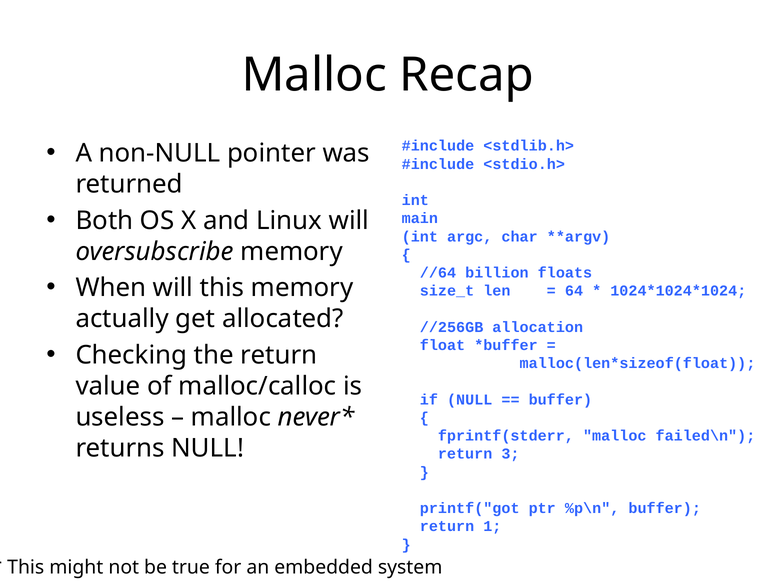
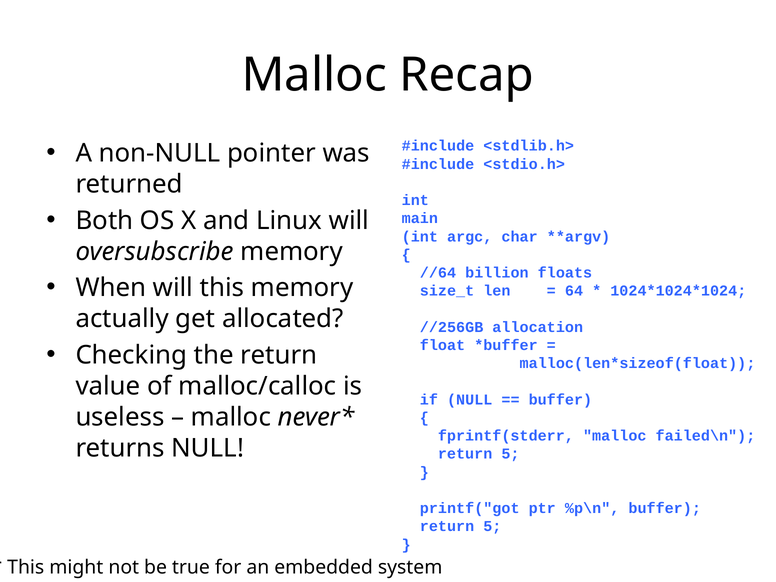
3: 3 -> 5 (510, 454)
1: 1 -> 5 (492, 526)
